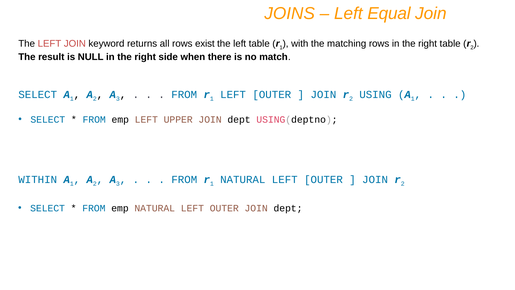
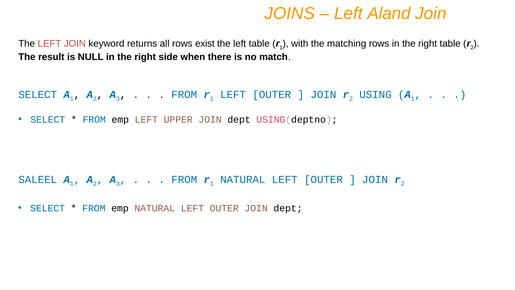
Equal: Equal -> Aland (389, 13)
WITHIN: WITHIN -> SALEEL (38, 179)
